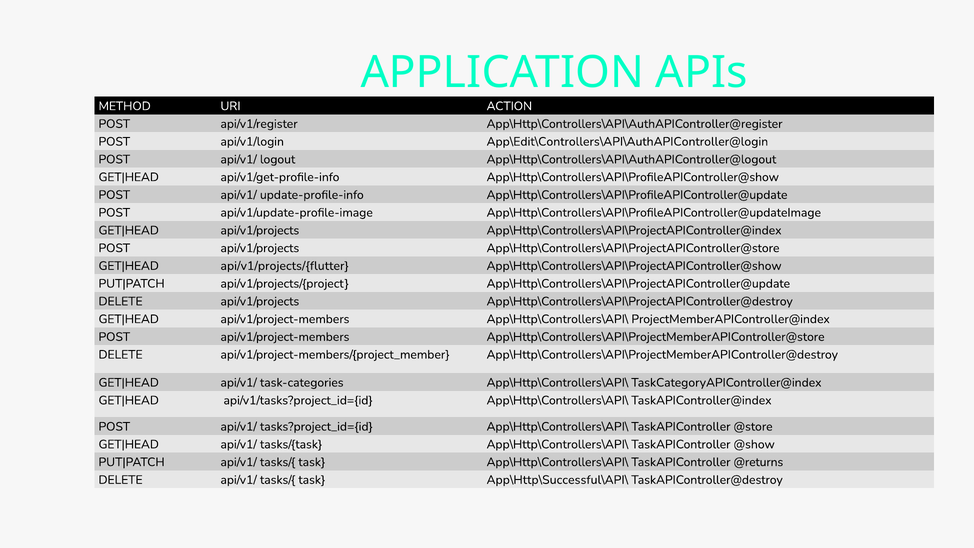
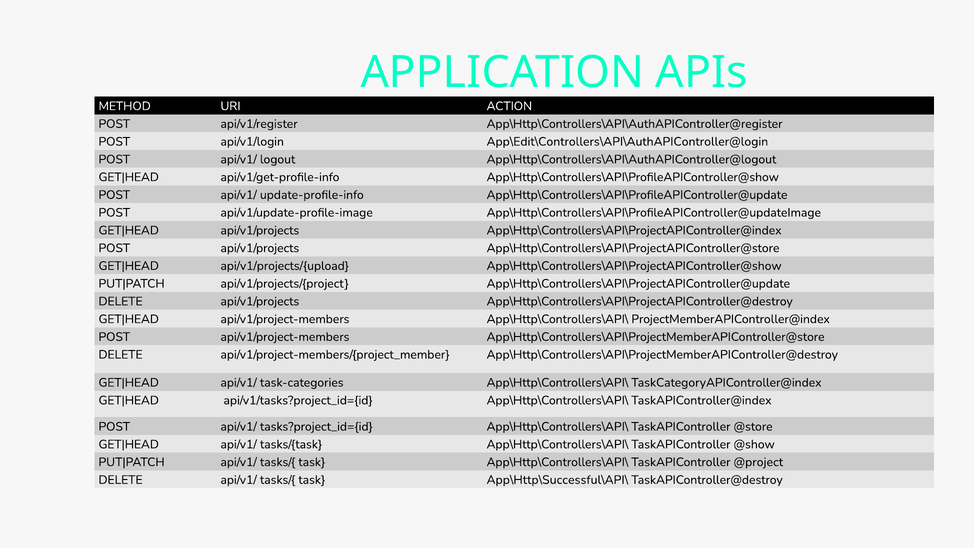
api/v1/projects/{flutter: api/v1/projects/{flutter -> api/v1/projects/{upload (285, 266)
@returns: @returns -> @project (758, 462)
